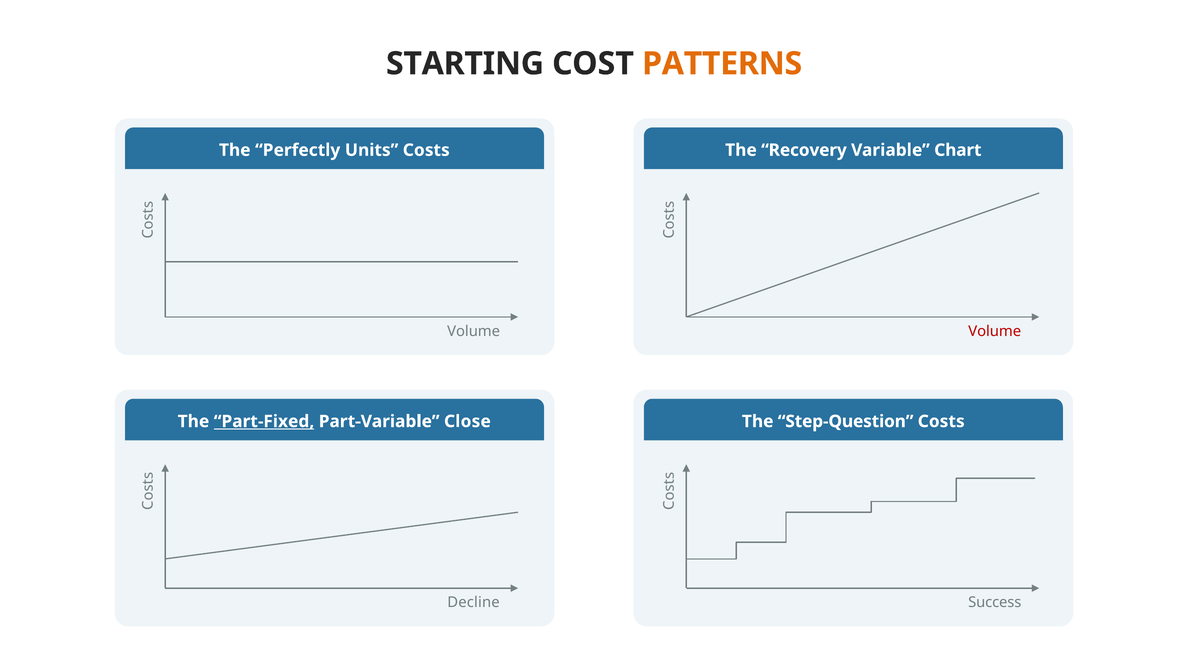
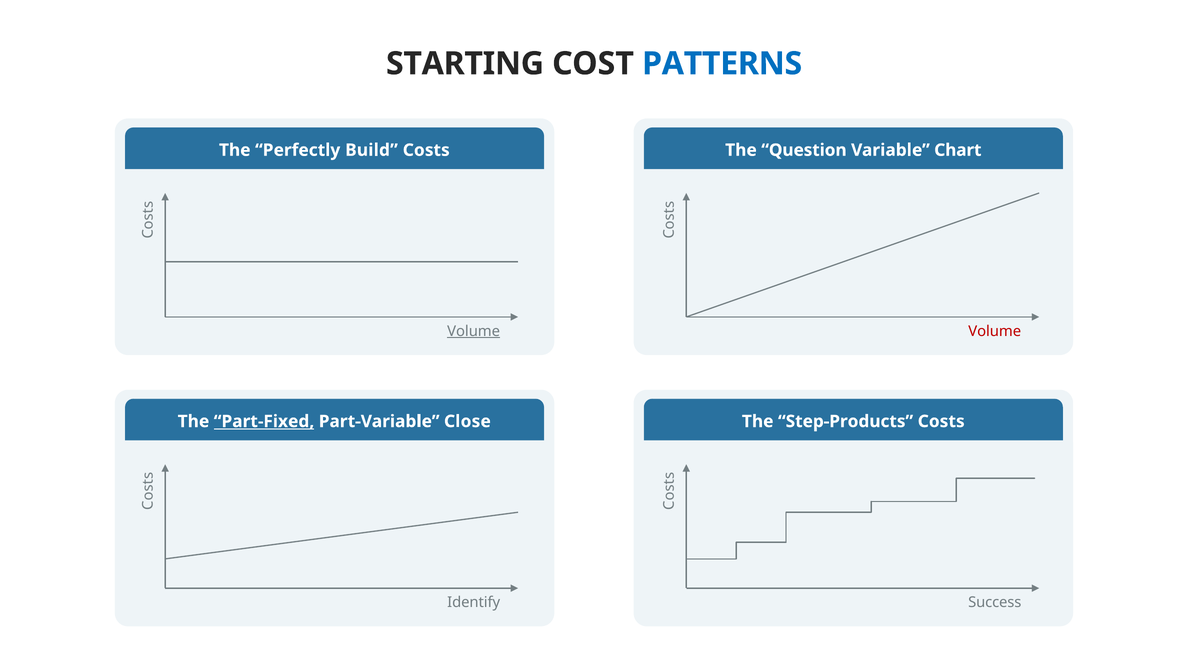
PATTERNS colour: orange -> blue (722, 64)
Units: Units -> Build (372, 150)
Recovery: Recovery -> Question (804, 150)
Volume underline: none -> present (474, 331)
Step-Question: Step-Question -> Step-Products (846, 422)
Decline: Decline -> Identify (474, 603)
